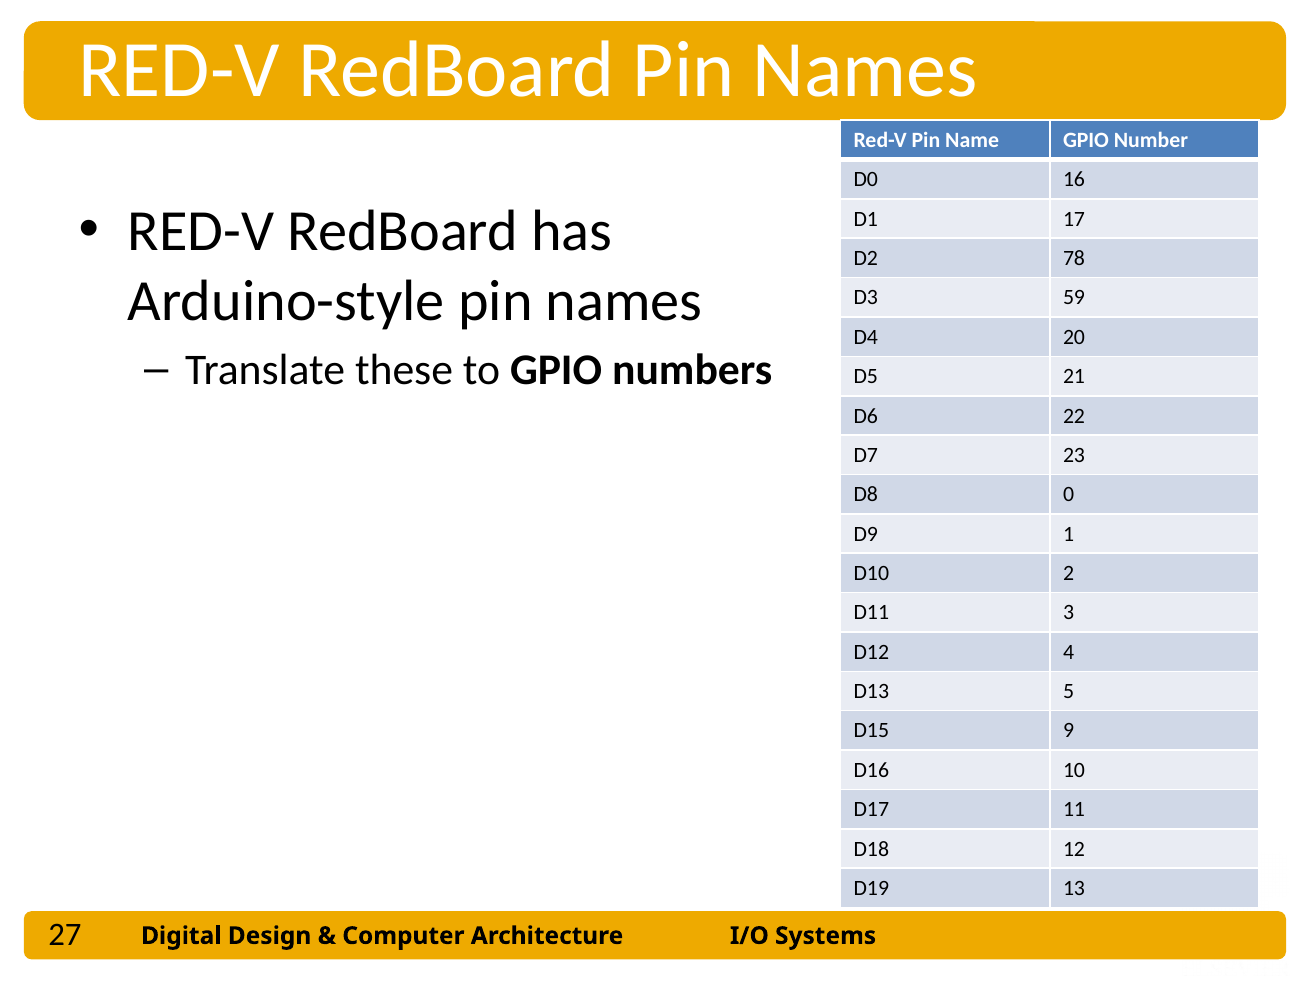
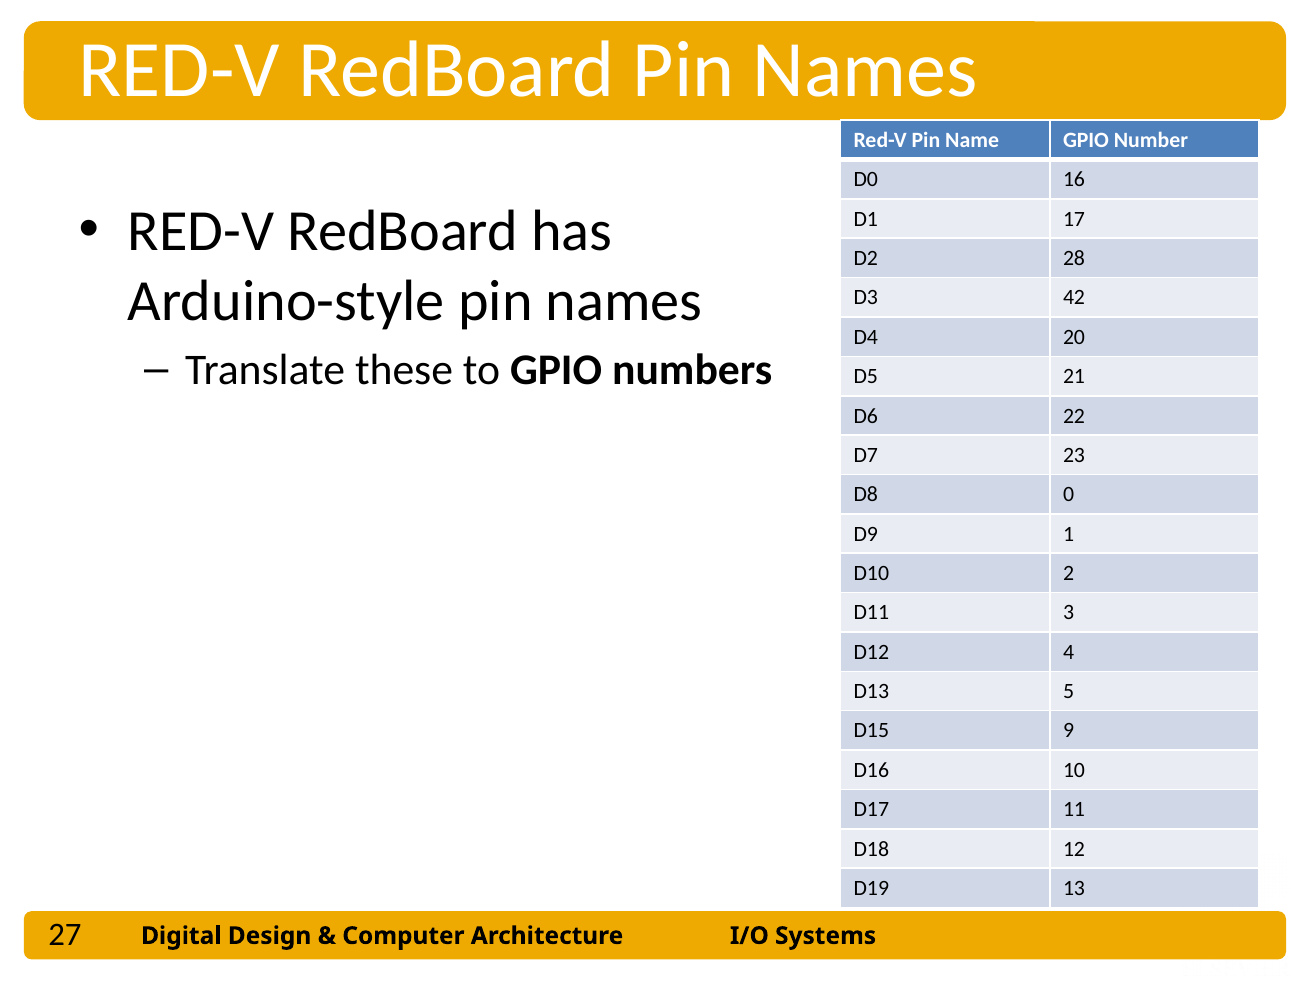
78: 78 -> 28 (1074, 258)
59: 59 -> 42 (1074, 298)
